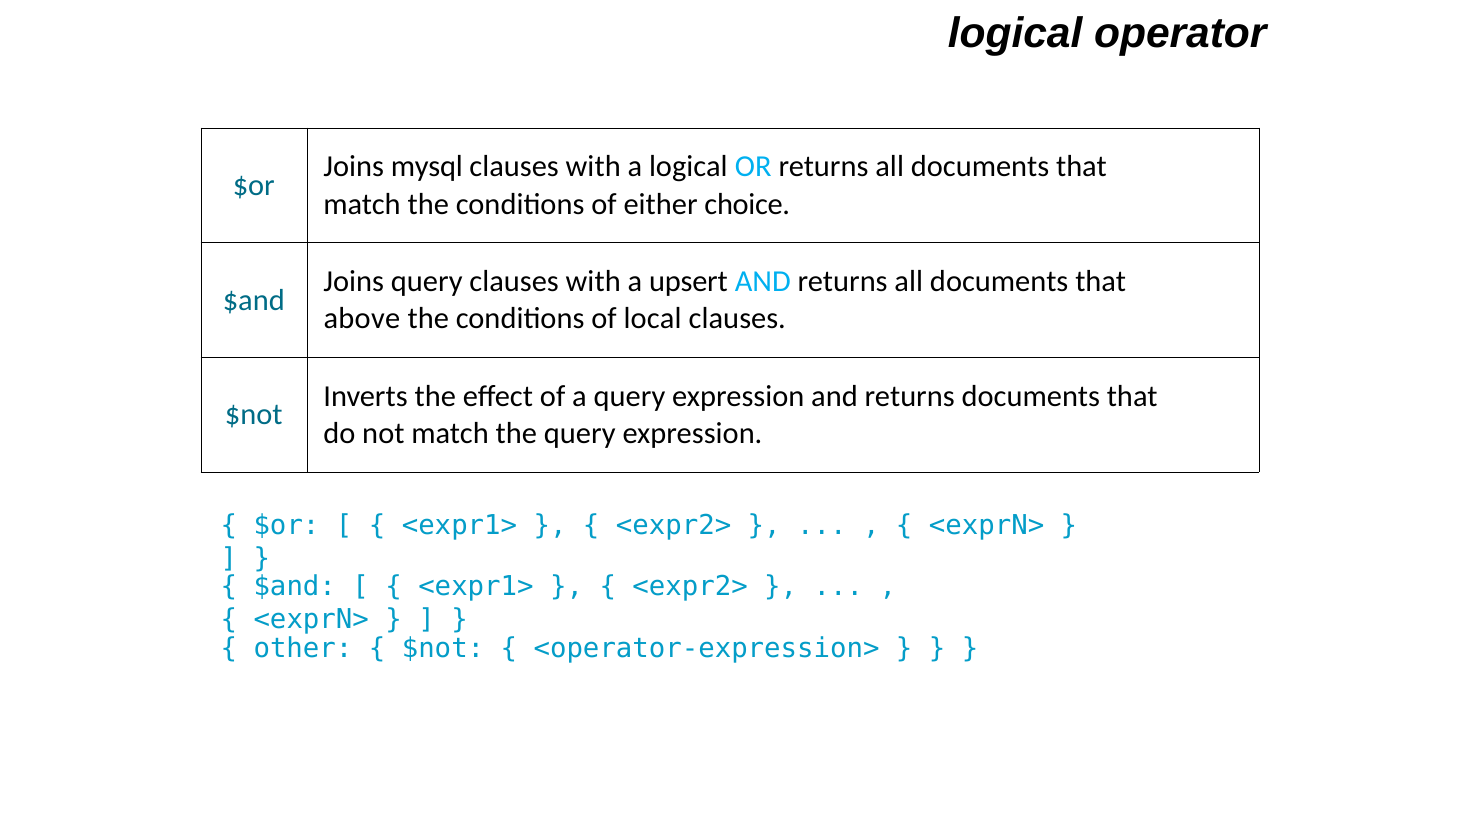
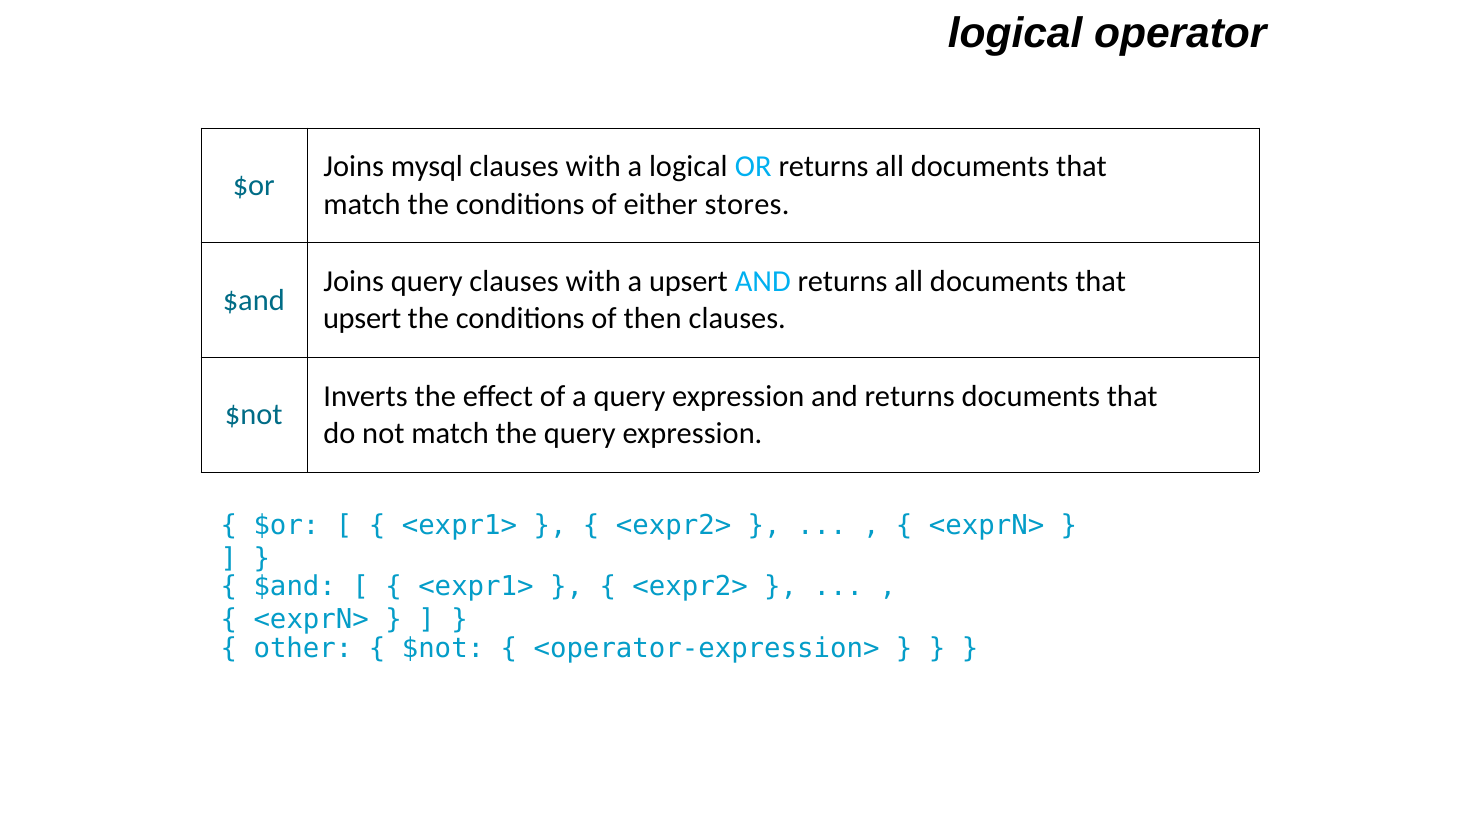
choice: choice -> stores (747, 204)
above: above -> upsert (362, 319)
local: local -> then (653, 319)
